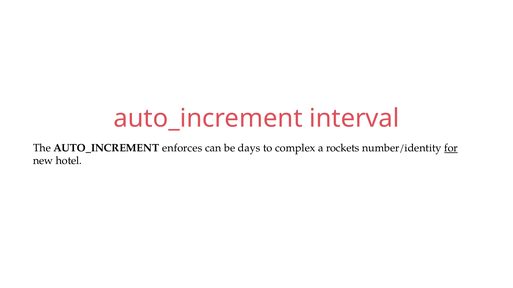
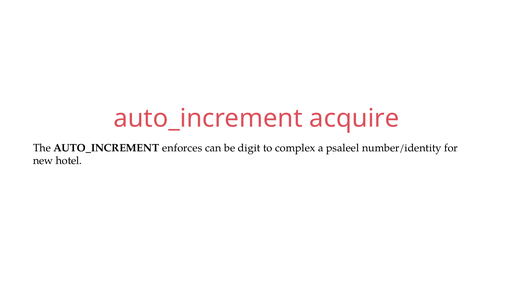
interval: interval -> acquire (354, 118)
days: days -> digit (249, 148)
rockets: rockets -> psaleel (343, 148)
for underline: present -> none (451, 148)
